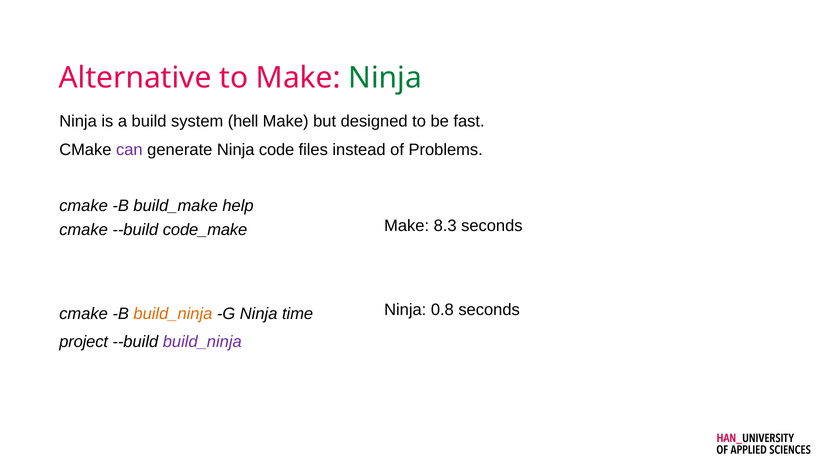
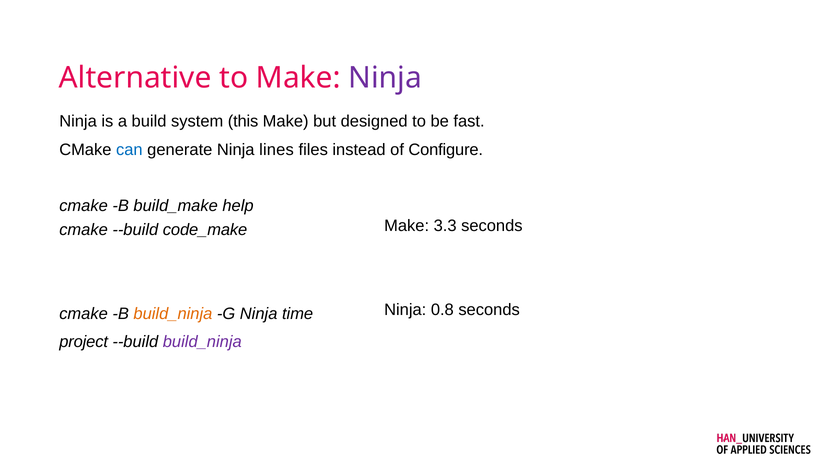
Ninja colour: green -> purple (385, 78)
hell: hell -> this (243, 121)
can colour: purple -> blue (129, 149)
code: code -> lines (276, 149)
Problems: Problems -> Configure (446, 149)
8.3: 8.3 -> 3.3 (445, 225)
